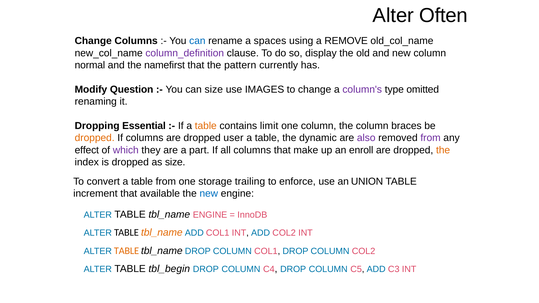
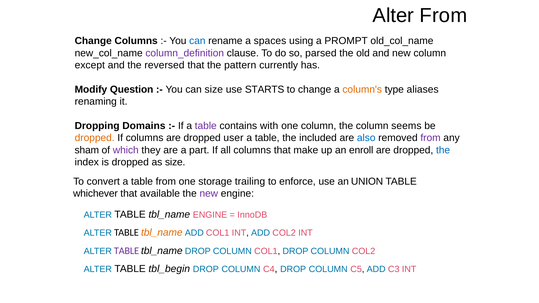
Alter Often: Often -> From (443, 16)
REMOVE: REMOVE -> PROMPT (346, 41)
display: display -> parsed (321, 53)
normal: normal -> except (90, 65)
namefirst: namefirst -> reversed (164, 65)
IMAGES: IMAGES -> STARTS (265, 90)
column's colour: purple -> orange (362, 90)
omitted: omitted -> aliases (423, 90)
Essential: Essential -> Domains (144, 126)
table colour: orange -> purple (206, 126)
limit: limit -> with (269, 126)
braces: braces -> seems (406, 126)
dynamic: dynamic -> included (318, 138)
also colour: purple -> blue (366, 138)
effect: effect -> sham (87, 150)
the colour: orange -> blue (443, 150)
increment: increment -> whichever (95, 194)
new colour: blue -> purple (209, 194)
TABLE colour: orange -> purple (127, 251)
